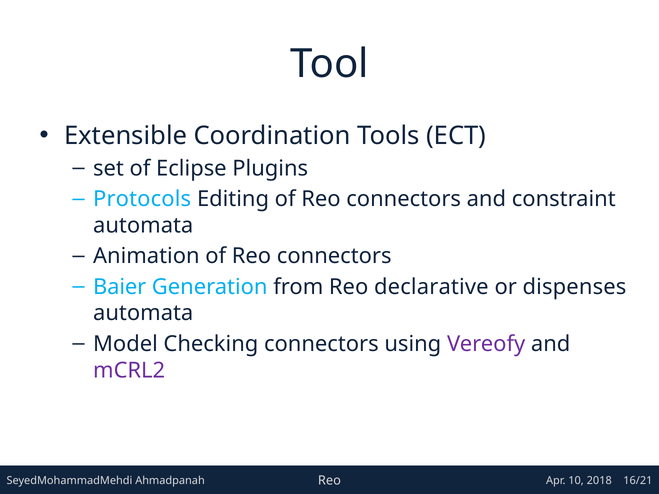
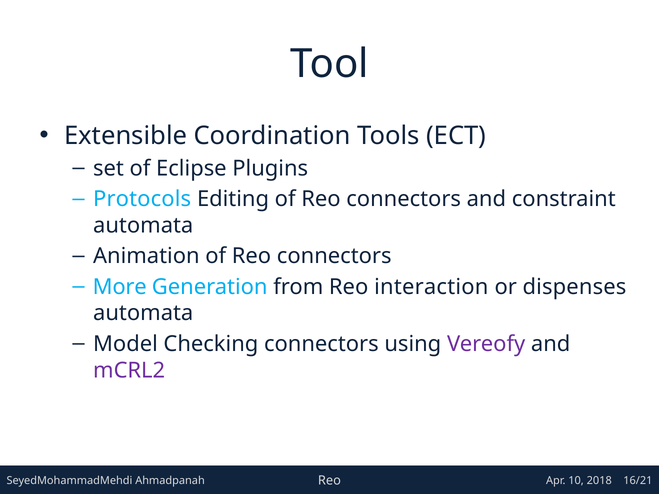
Baier: Baier -> More (120, 287)
declarative: declarative -> interaction (431, 287)
